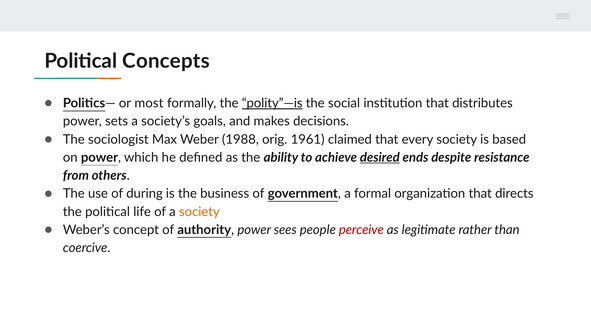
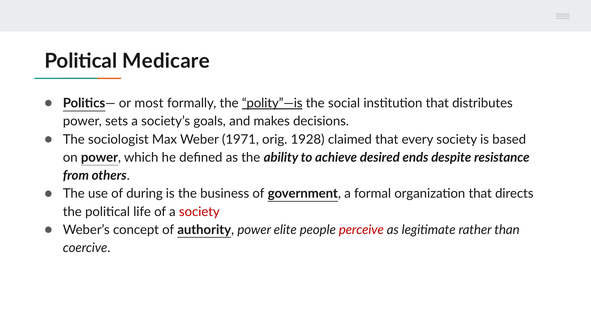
Concepts: Concepts -> Medicare (166, 61)
1988: 1988 -> 1971 (240, 140)
1961: 1961 -> 1928 (308, 140)
desired underline: present -> none (380, 158)
society colour: orange -> red (199, 212)
sees: sees -> elite (285, 230)
